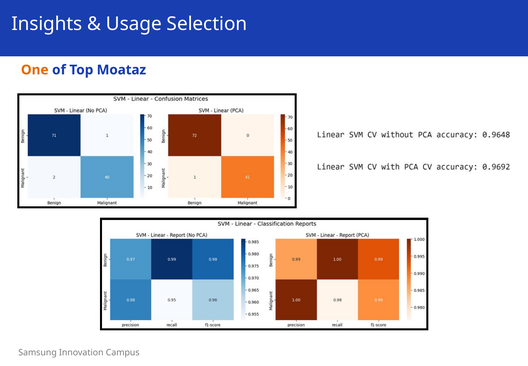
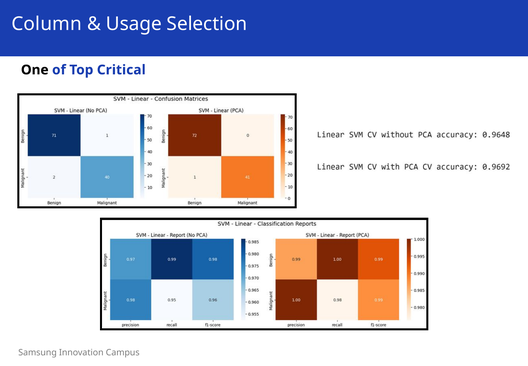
Insights: Insights -> Column (47, 24)
One colour: orange -> black (35, 70)
Moataz: Moataz -> Critical (121, 70)
